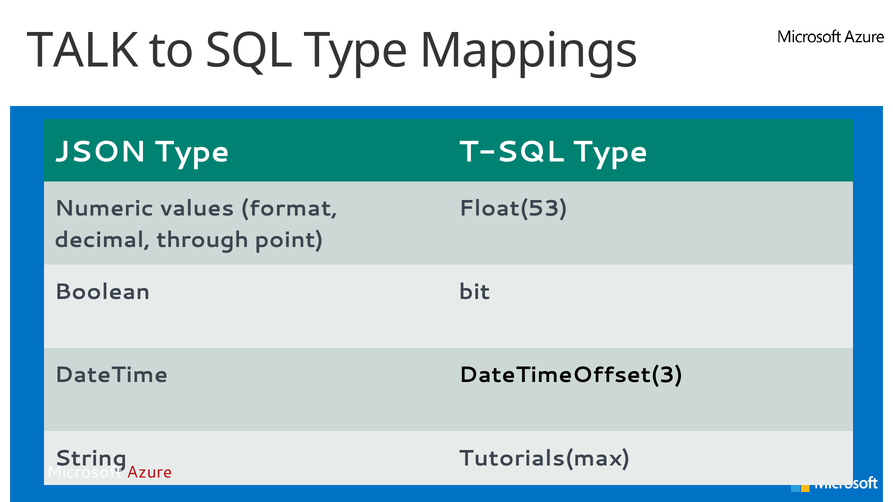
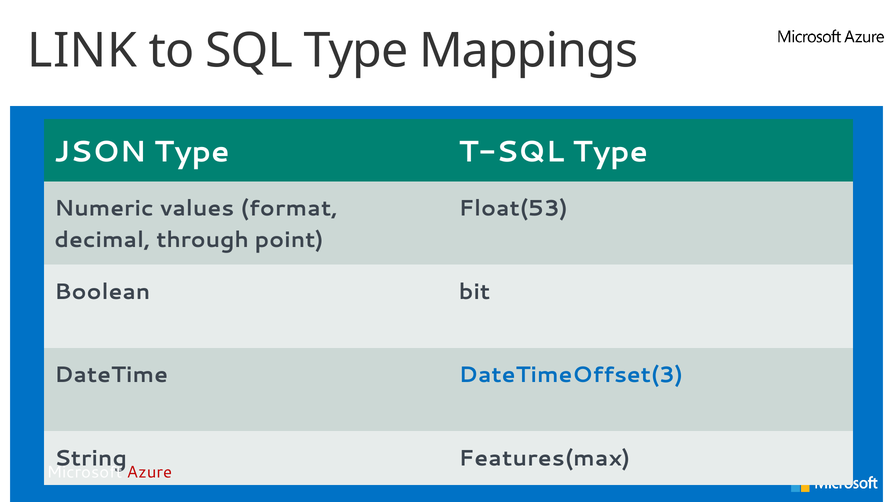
TALK: TALK -> LINK (82, 51)
DateTimeOffset(3 colour: black -> blue (571, 375)
Tutorials(max: Tutorials(max -> Features(max (544, 458)
